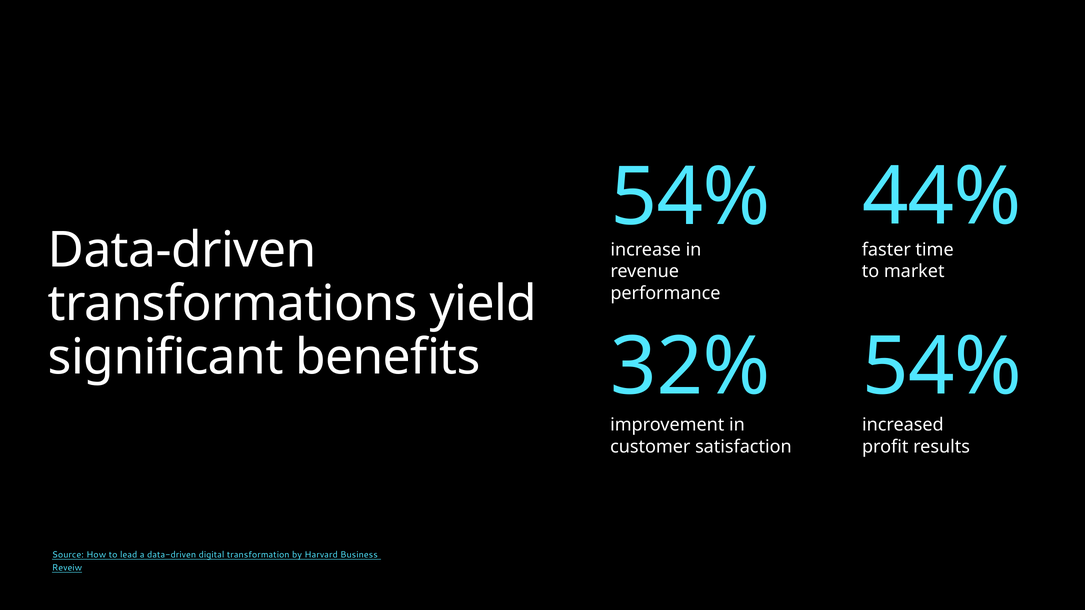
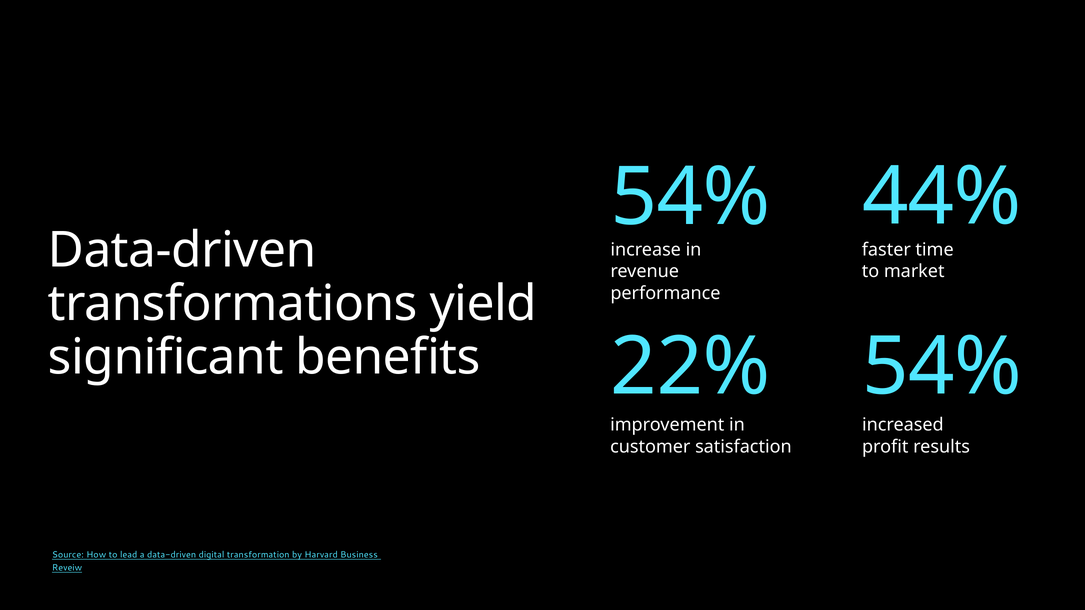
32%: 32% -> 22% (690, 367)
